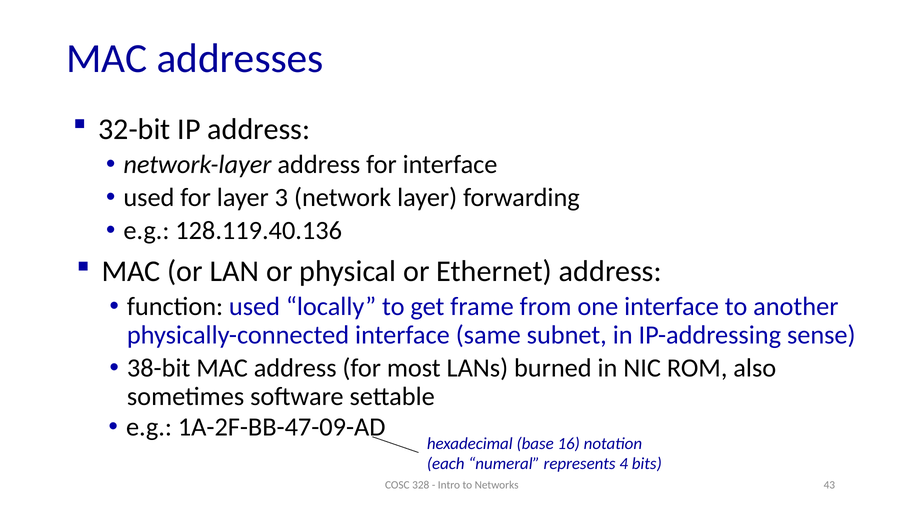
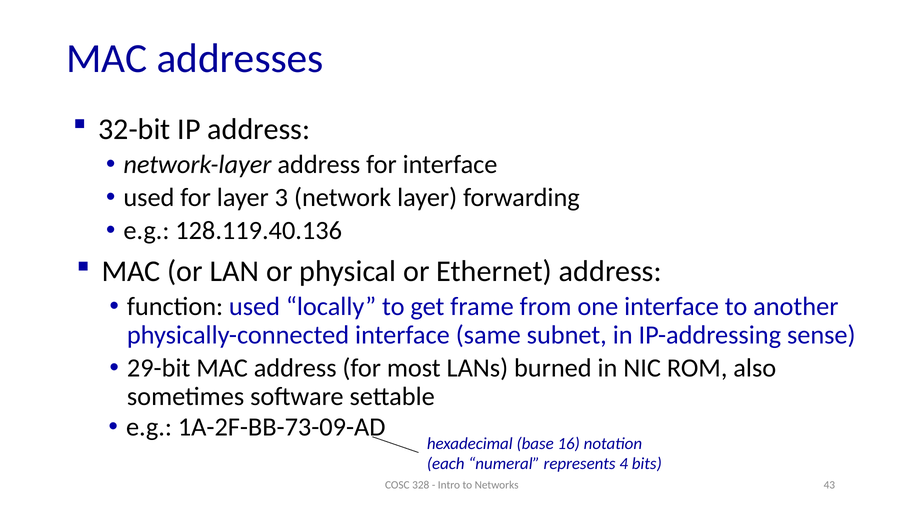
38-bit: 38-bit -> 29-bit (159, 368)
1A-2F-BB-47-09-AD: 1A-2F-BB-47-09-AD -> 1A-2F-BB-73-09-AD (282, 428)
